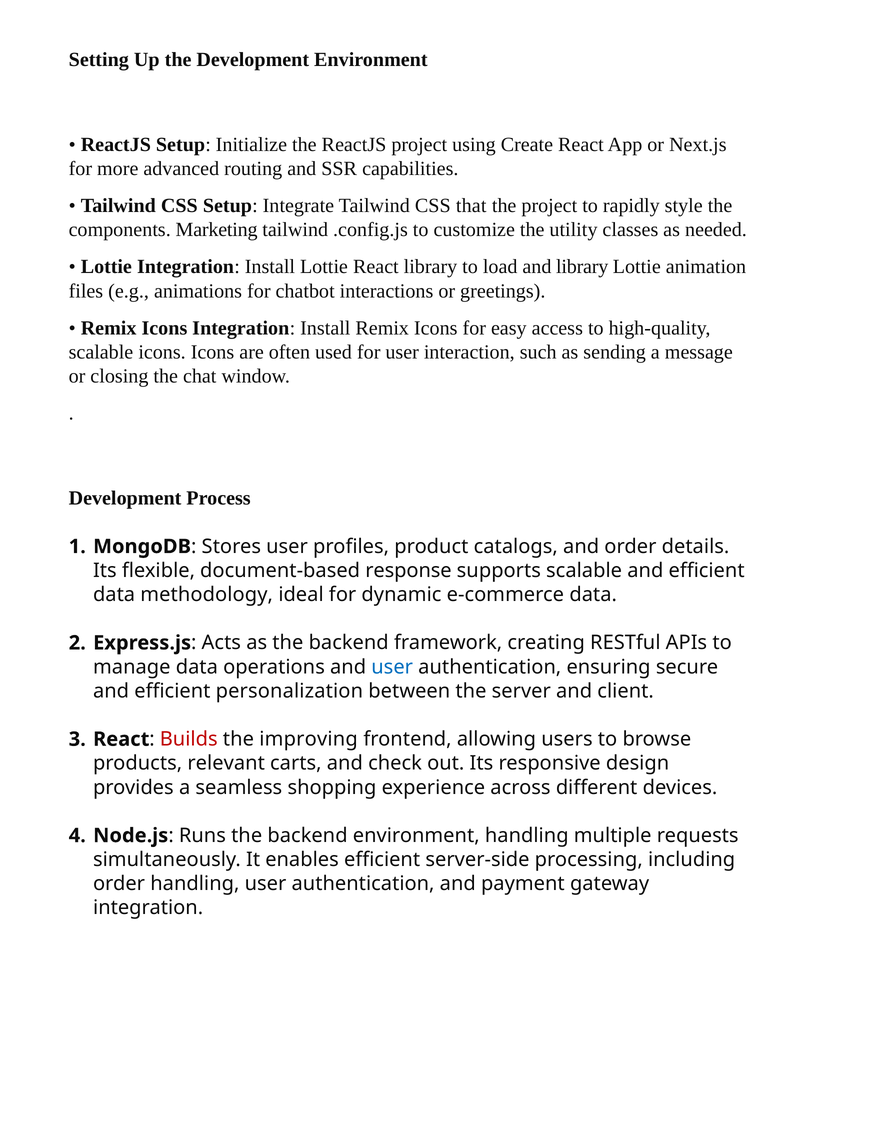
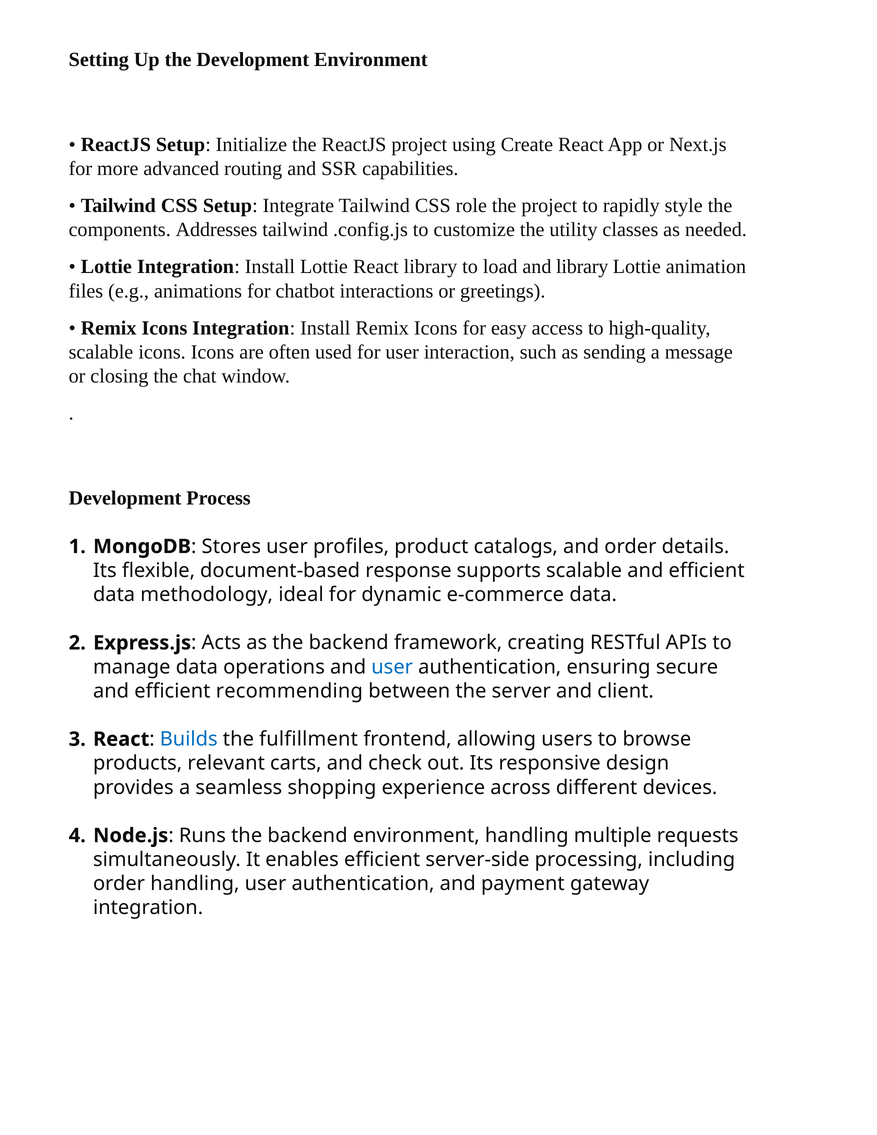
that: that -> role (471, 206)
Marketing: Marketing -> Addresses (217, 230)
personalization: personalization -> recommending (289, 691)
Builds colour: red -> blue (189, 739)
improving: improving -> fulfillment (309, 739)
